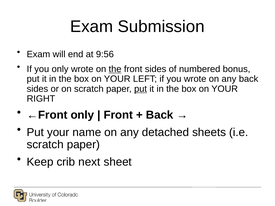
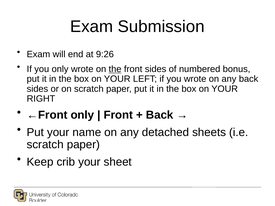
9:56: 9:56 -> 9:26 (105, 54)
put underline: present -> none (141, 89)
crib next: next -> your (89, 162)
